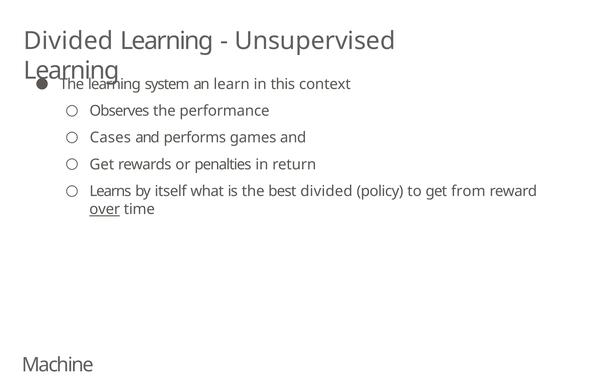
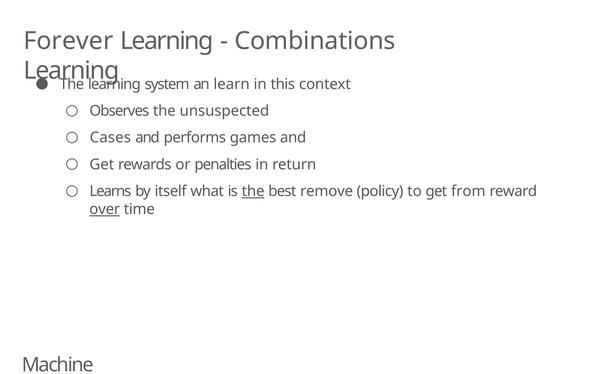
Divided: Divided -> Forever (68, 41)
Unsupervised: Unsupervised -> Combinations (315, 41)
performance: performance -> unsuspected (224, 111)
the underline: none -> present (253, 192)
best divided: divided -> remove (327, 192)
